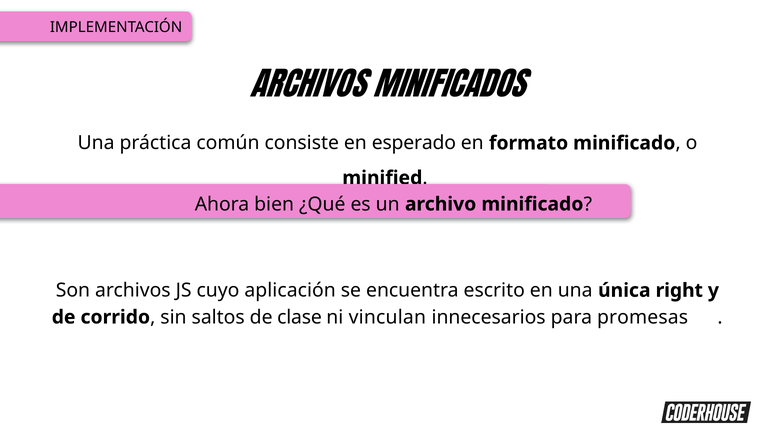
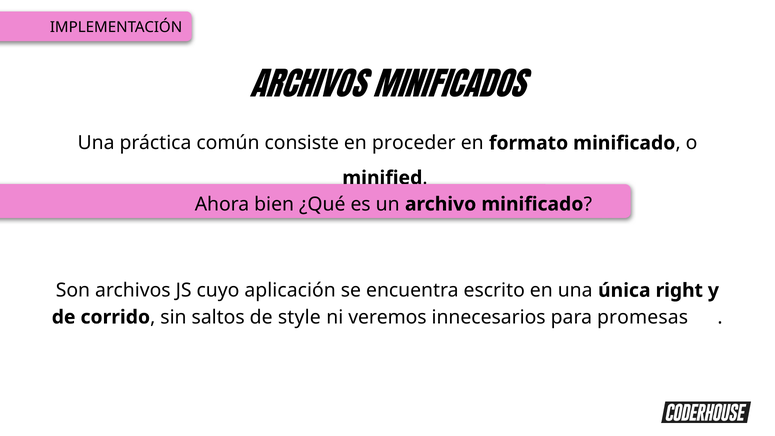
esperado: esperado -> proceder (414, 143)
clase: clase -> style (299, 317)
vinculan: vinculan -> veremos (387, 317)
